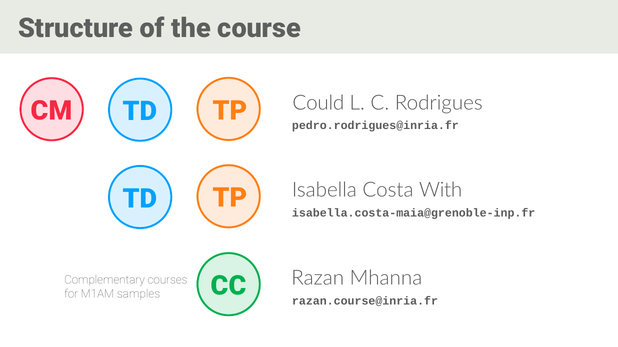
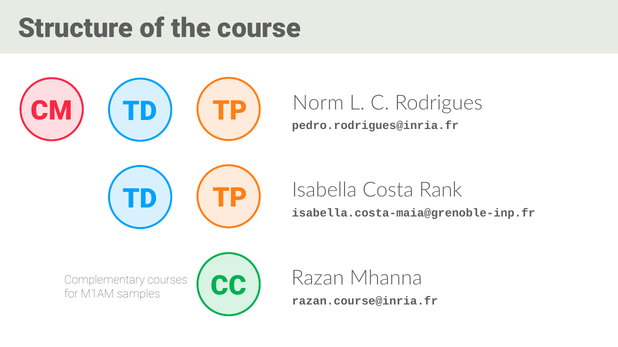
Could: Could -> Norm (318, 103)
With: With -> Rank (441, 190)
